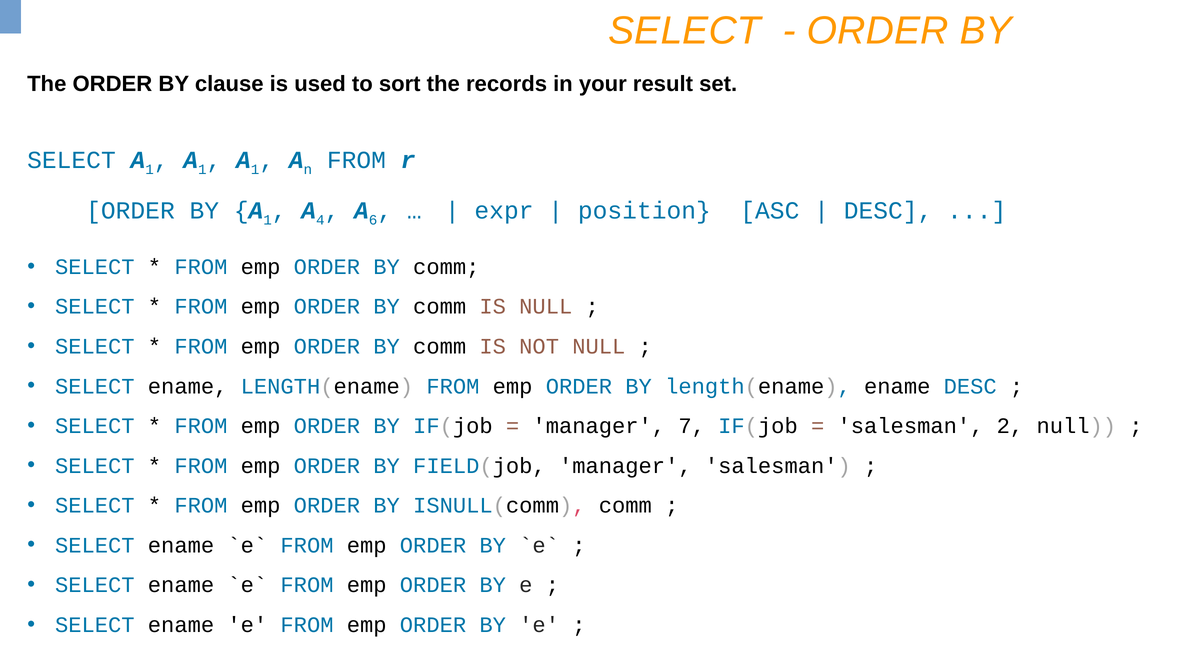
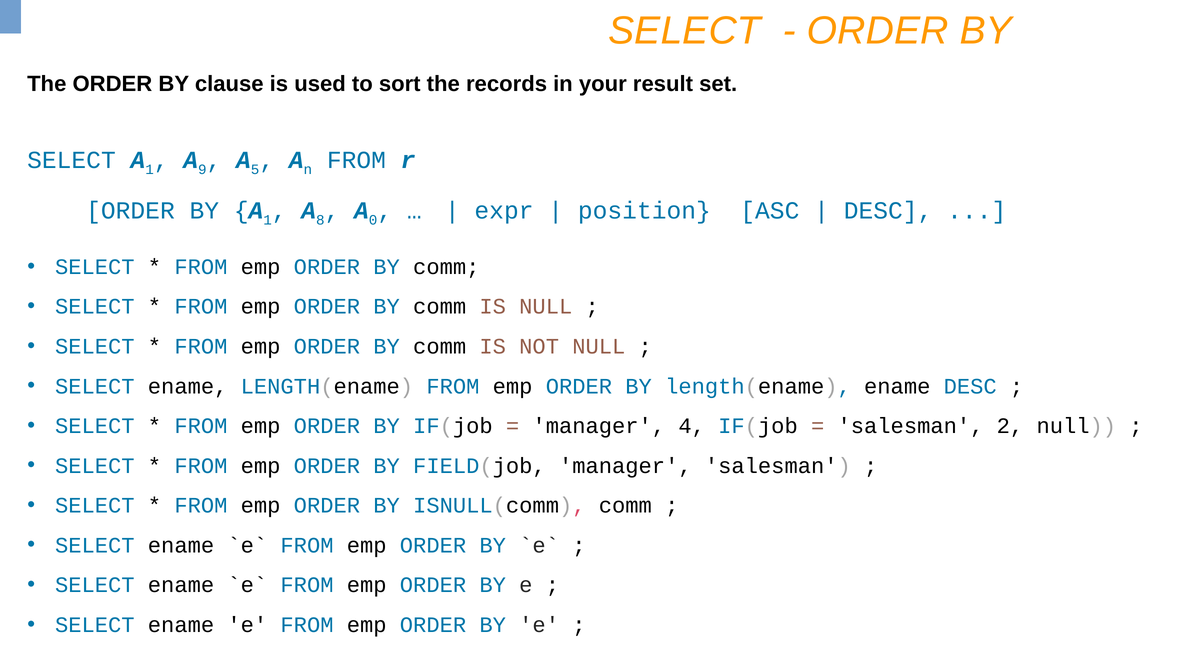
1: 1 -> 9 (202, 170)
1: 1 -> 5 (255, 170)
4: 4 -> 8 (320, 220)
6: 6 -> 0 (373, 220)
7: 7 -> 4 (692, 426)
